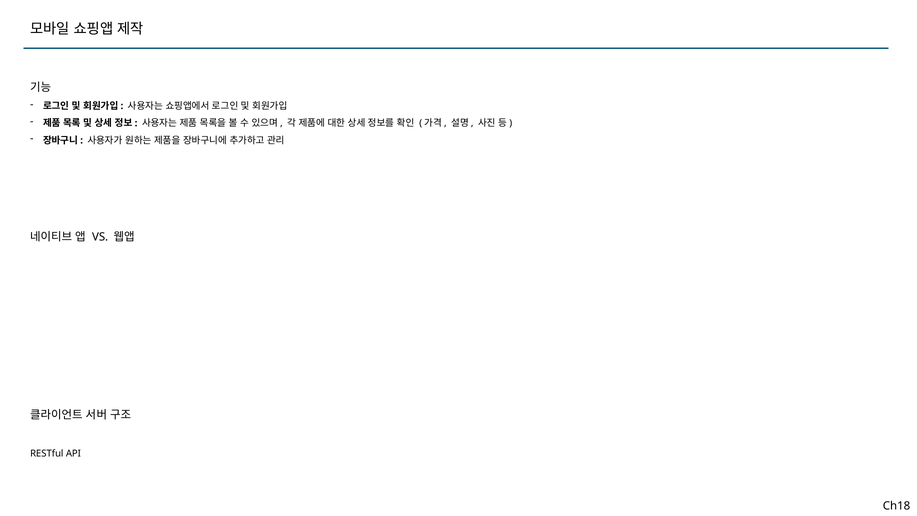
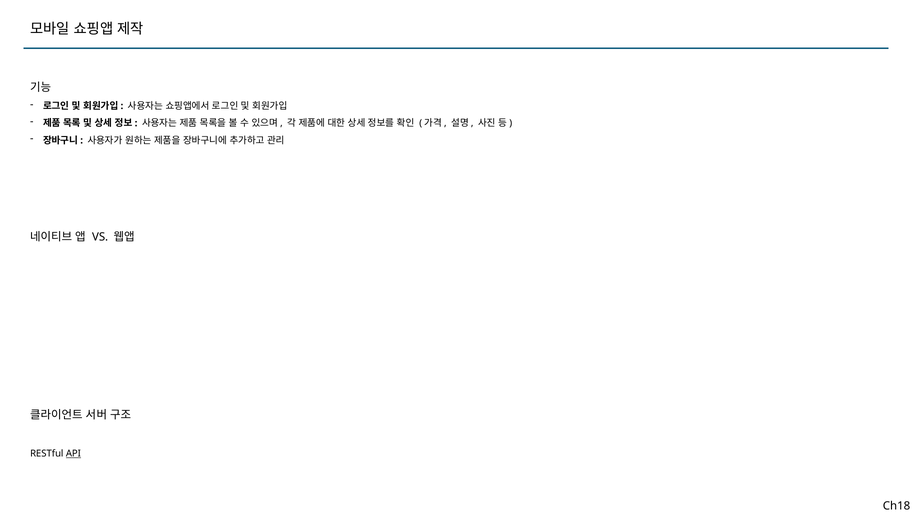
API underline: none -> present (73, 454)
